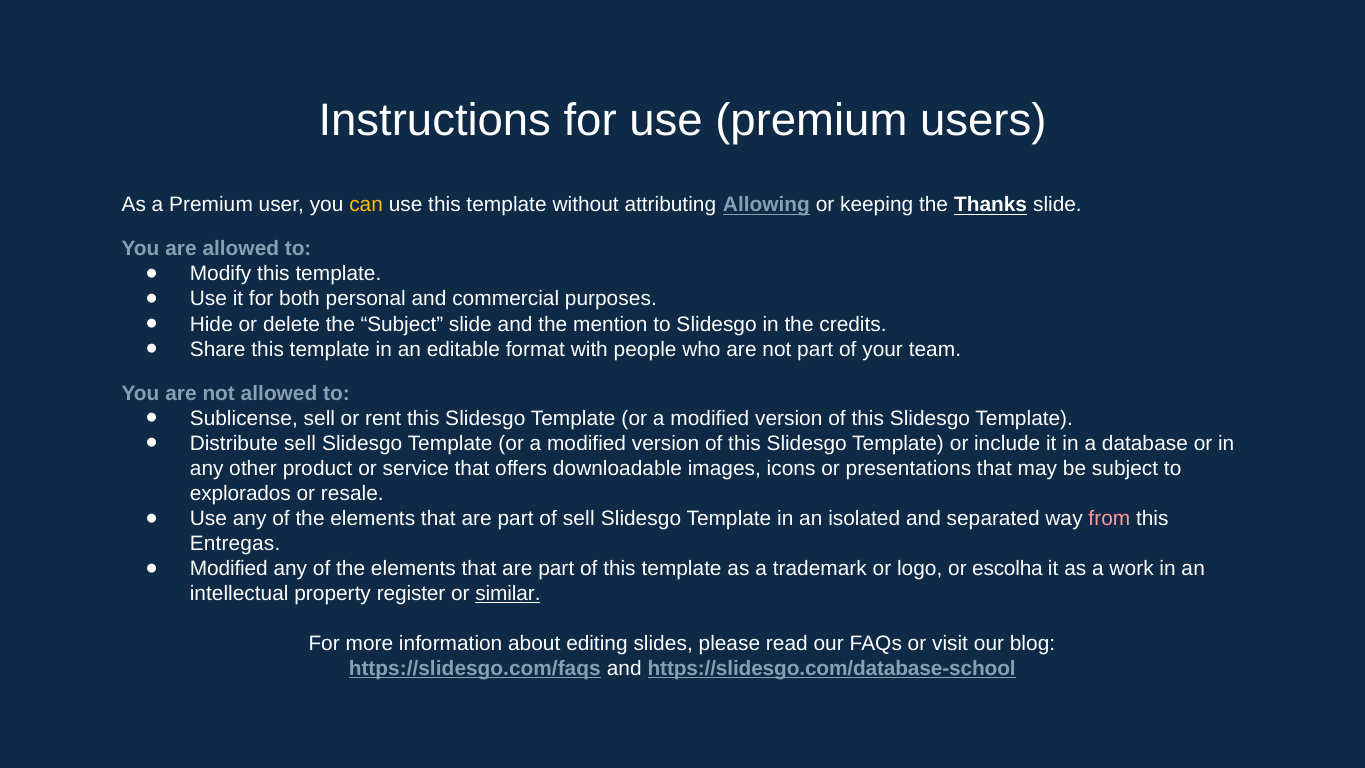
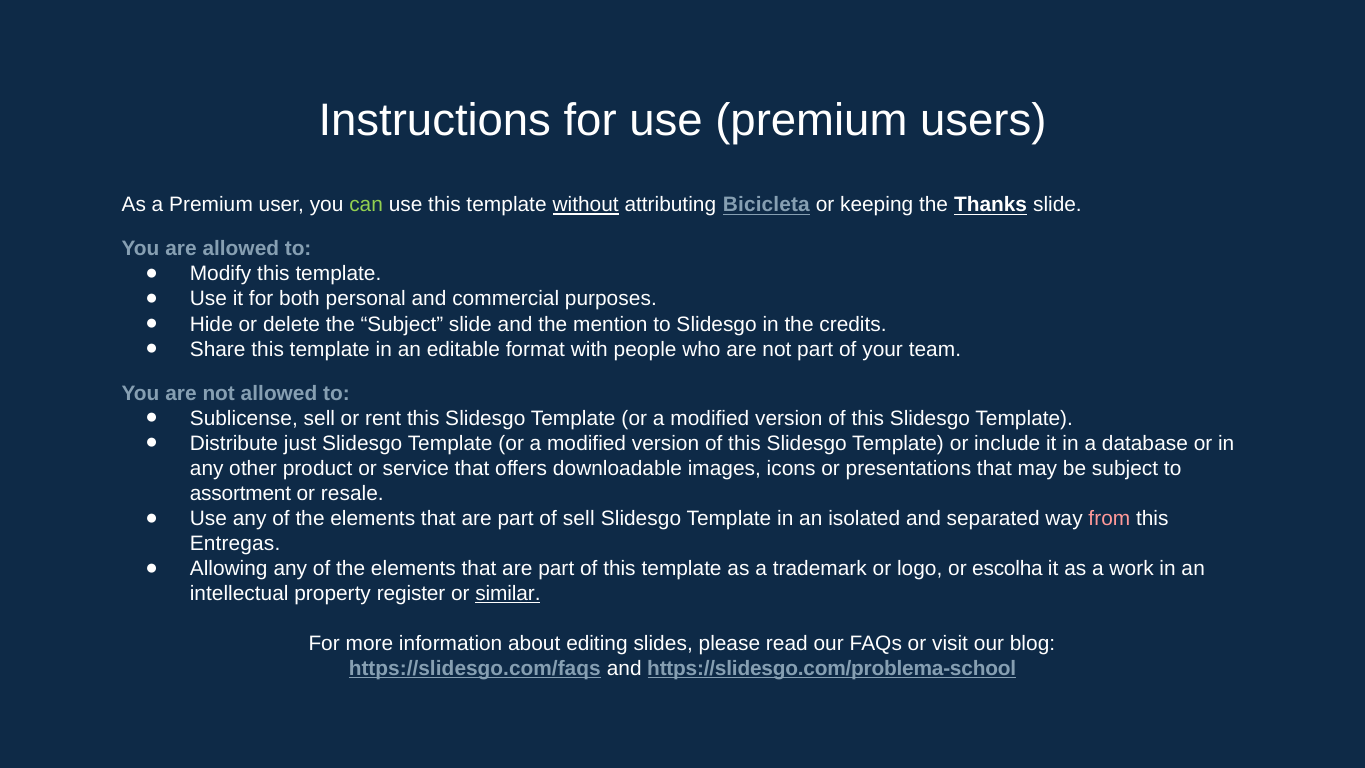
can colour: yellow -> light green (366, 205)
without underline: none -> present (586, 205)
Allowing: Allowing -> Bicicleta (766, 205)
Distribute sell: sell -> just (300, 443)
explorados: explorados -> assortment (240, 493)
Modified: Modified -> Allowing (229, 568)
https://slidesgo.com/database-school: https://slidesgo.com/database-school -> https://slidesgo.com/problema-school (832, 669)
